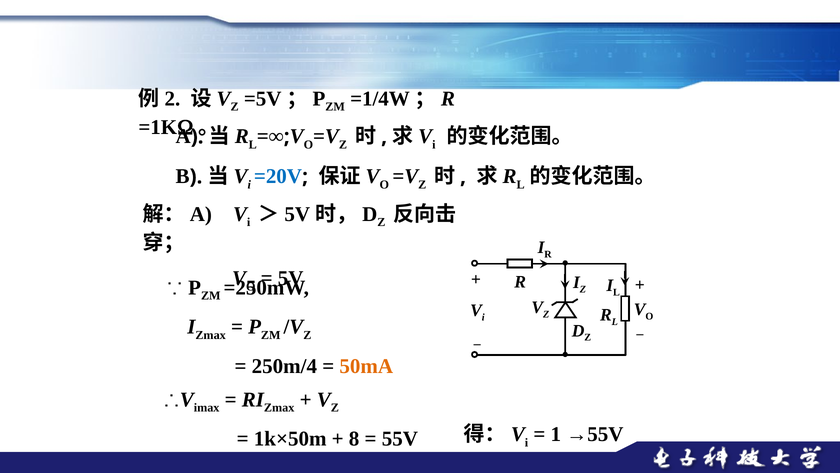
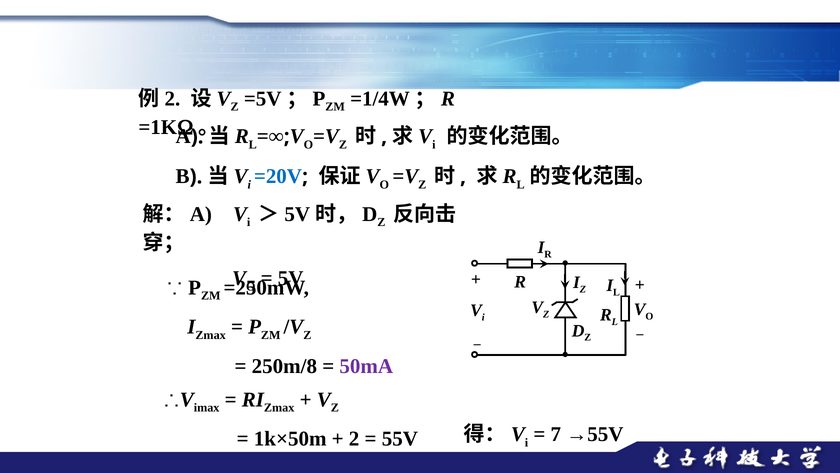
250m/4: 250m/4 -> 250m/8 (284, 366)
50mA colour: orange -> purple (366, 366)
8: 8 -> 2 (354, 438)
1: 1 -> 7 (556, 434)
